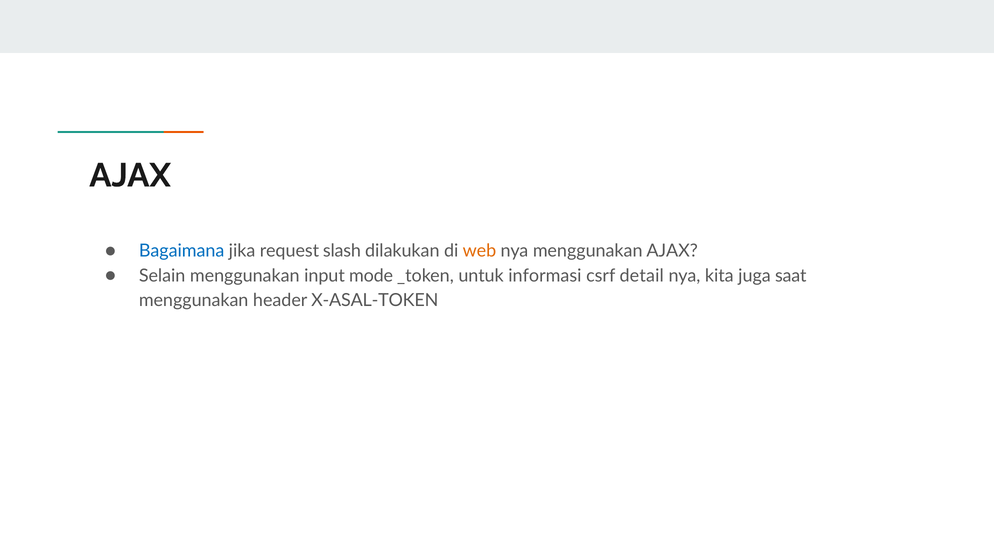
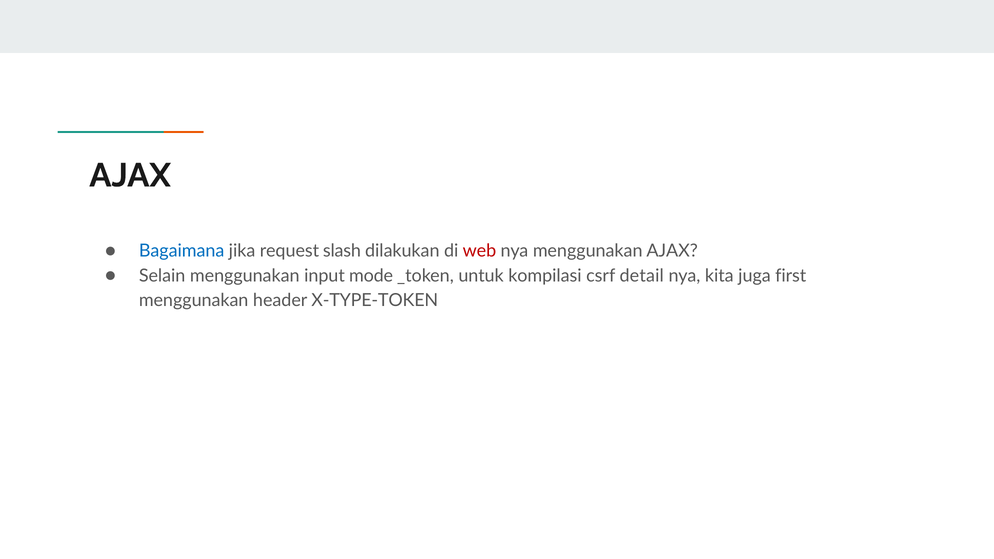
web colour: orange -> red (479, 251)
informasi: informasi -> kompilasi (545, 276)
saat: saat -> first (791, 276)
X-ASAL-TOKEN: X-ASAL-TOKEN -> X-TYPE-TOKEN (375, 300)
